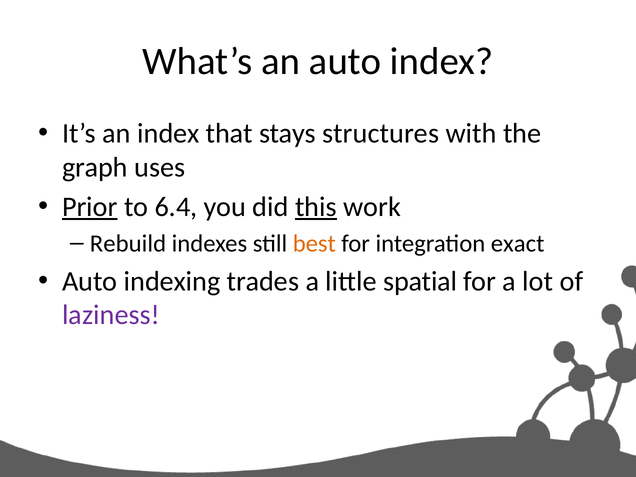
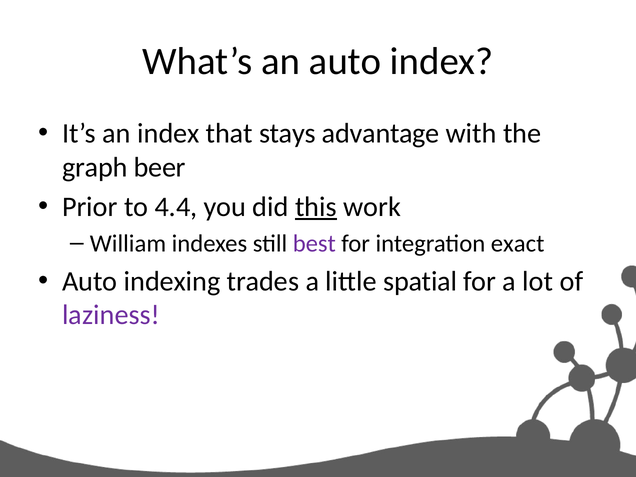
structures: structures -> advantage (381, 133)
uses: uses -> beer (160, 167)
Prior underline: present -> none (90, 207)
6.4: 6.4 -> 4.4 (176, 207)
Rebuild: Rebuild -> William (128, 243)
best colour: orange -> purple (314, 243)
